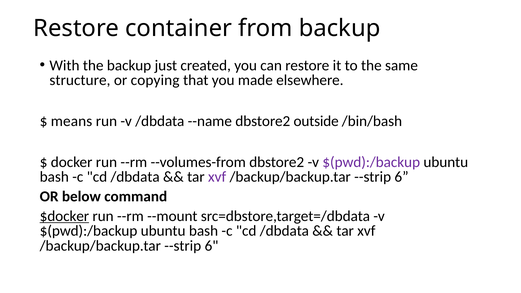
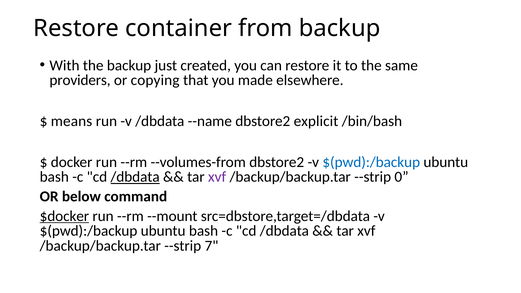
structure: structure -> providers (80, 80)
outside: outside -> explicit (316, 121)
$(pwd):/backup colour: purple -> blue (371, 162)
/dbdata underline: none -> present (135, 177)
6: 6 -> 0 (402, 177)
6: 6 -> 7 (211, 246)
